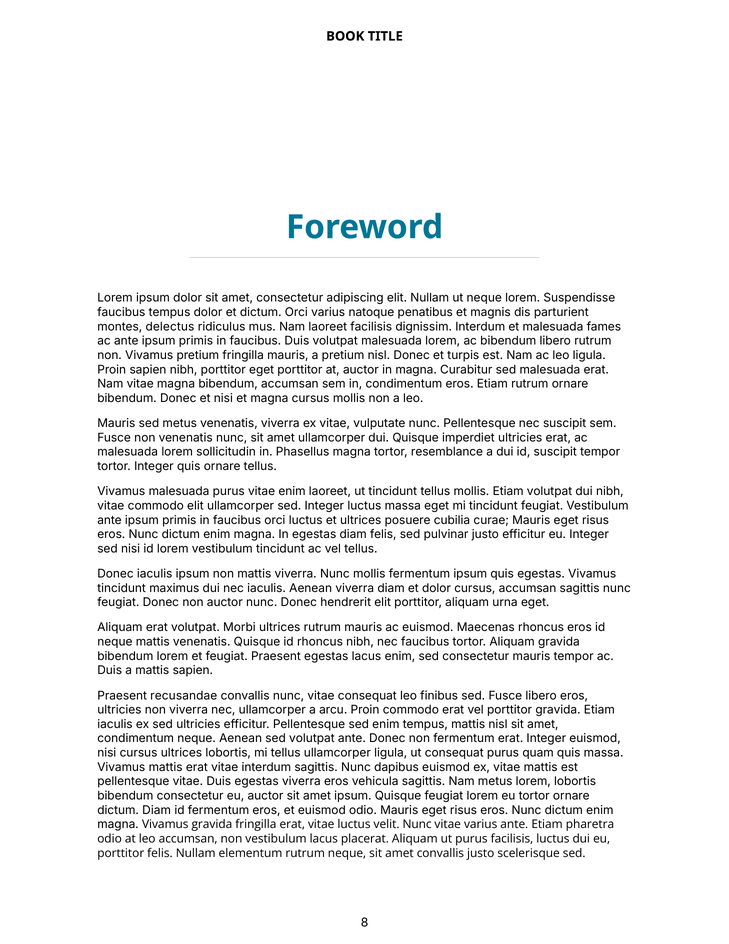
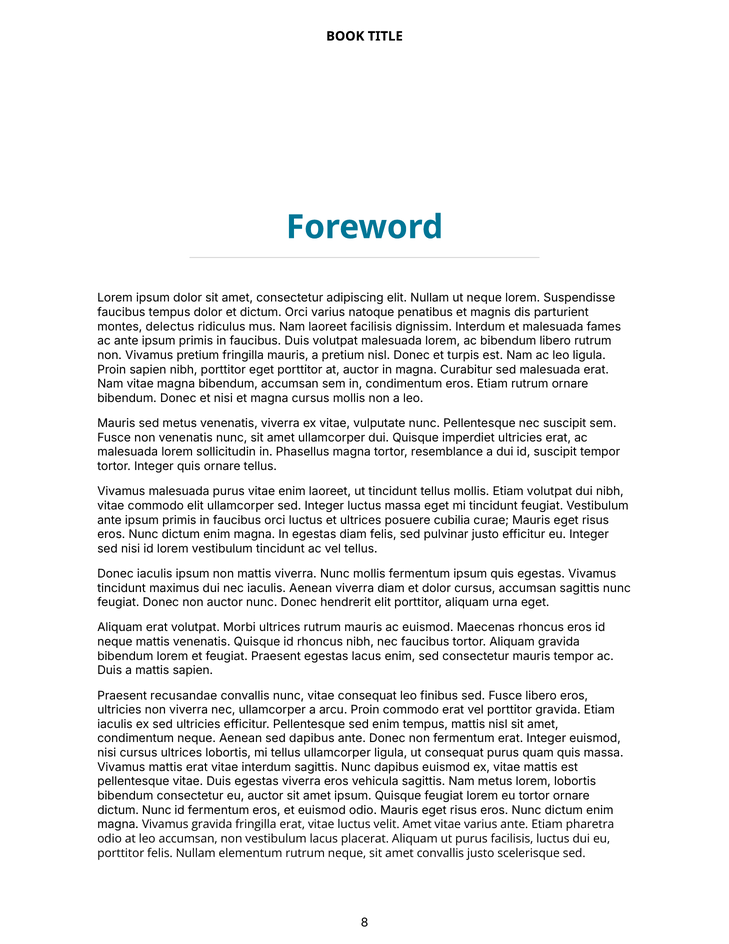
sed volutpat: volutpat -> dapibus (312, 738)
dictum Diam: Diam -> Nunc (157, 810)
velit Nunc: Nunc -> Amet (417, 824)
